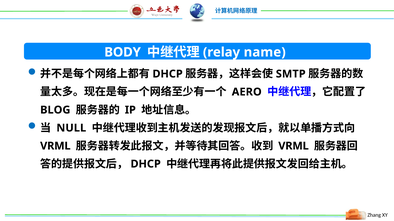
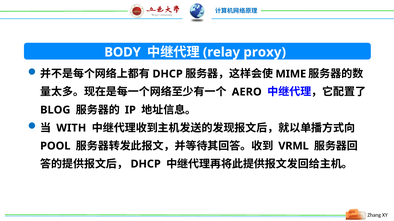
name: name -> proxy (265, 52)
SMTP: SMTP -> MIME (291, 74)
NULL: NULL -> WITH (71, 128)
VRML: VRML -> POOL (55, 146)
